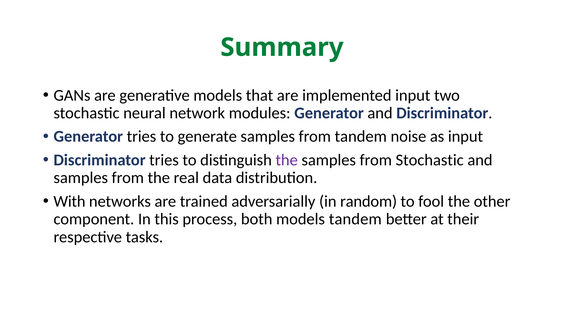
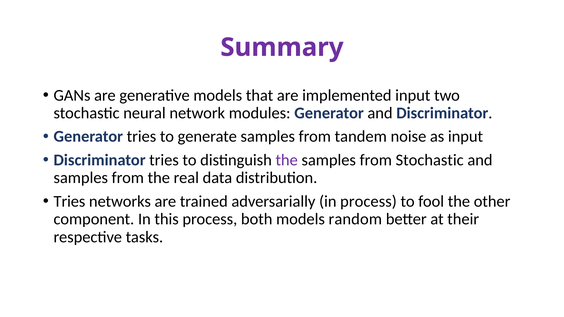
Summary colour: green -> purple (282, 47)
With: With -> Tries (69, 202)
in random: random -> process (368, 202)
models tandem: tandem -> random (355, 219)
